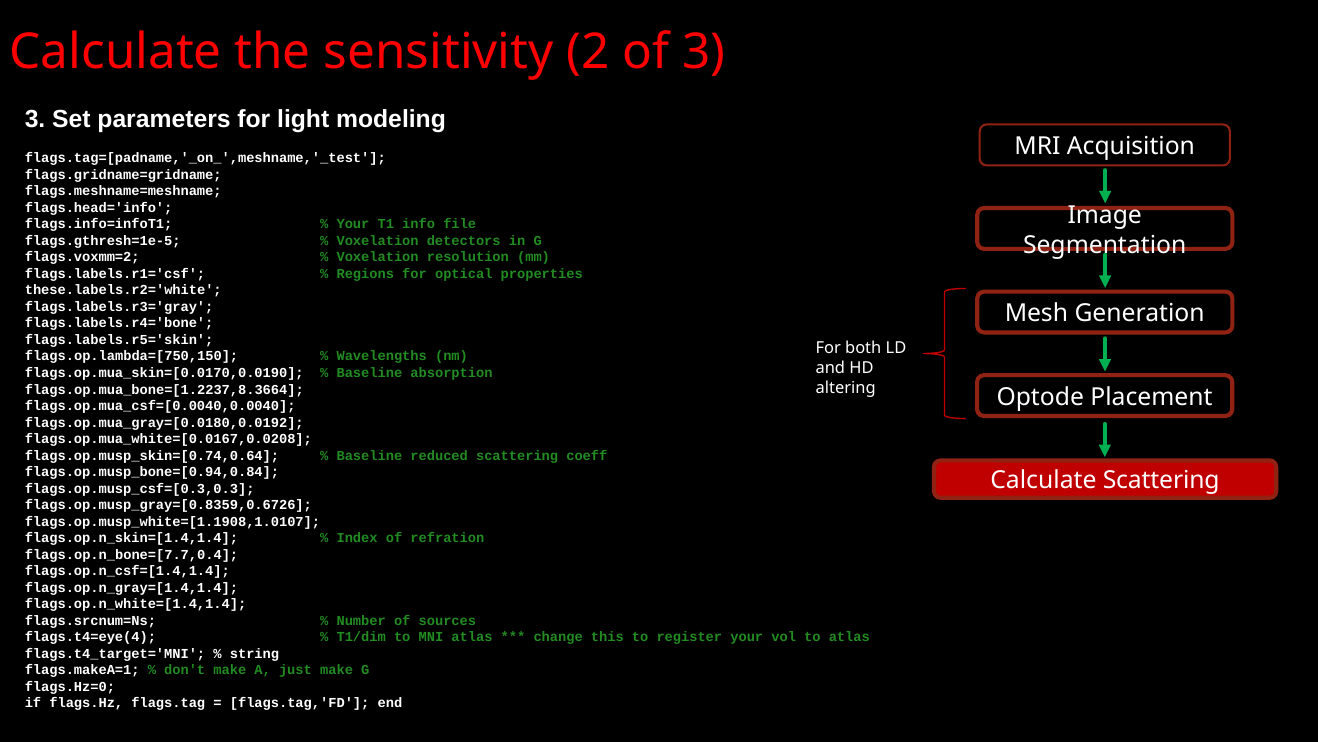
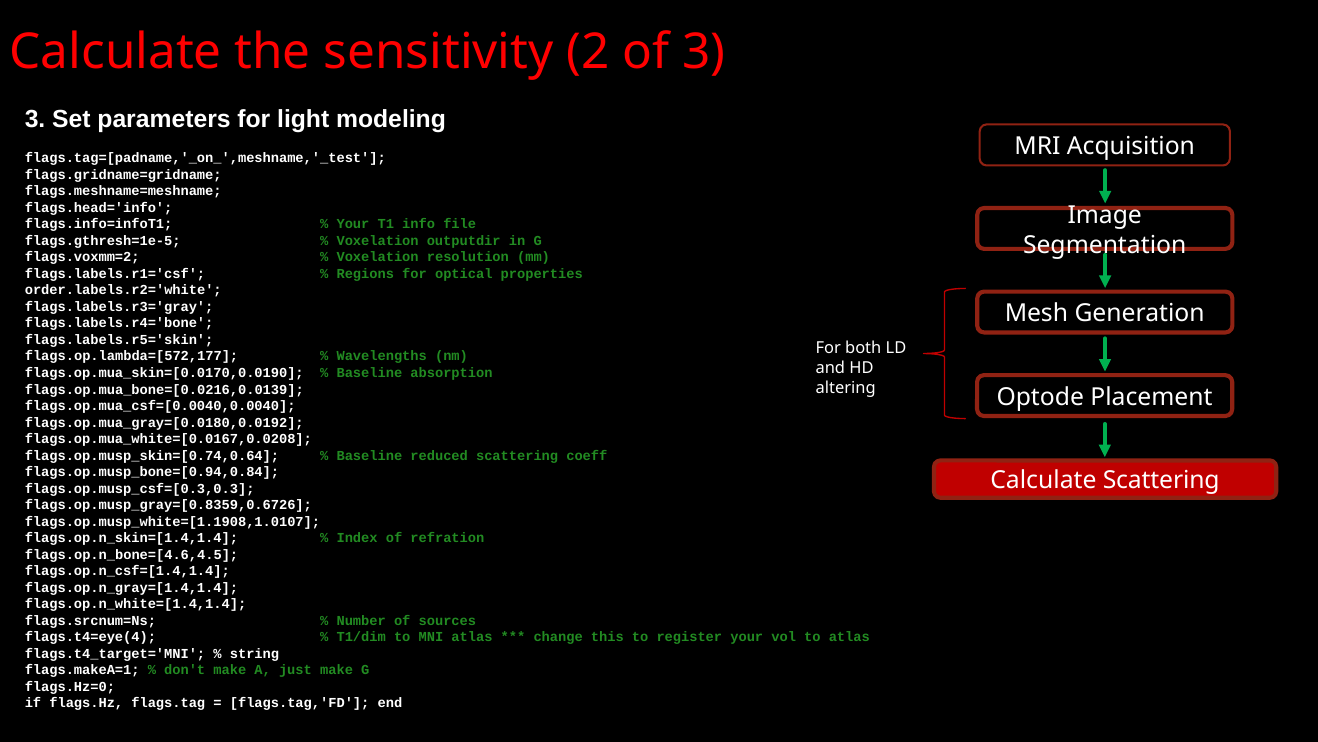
detectors: detectors -> outputdir (464, 241)
these.labels.r2='white: these.labels.r2='white -> order.labels.r2='white (123, 290)
flags.op.lambda=[750,150: flags.op.lambda=[750,150 -> flags.op.lambda=[572,177 (132, 356)
flags.op.mua_bone=[1.2237,8.3664: flags.op.mua_bone=[1.2237,8.3664 -> flags.op.mua_bone=[0.0216,0.0139 (164, 389)
flags.op.n_bone=[7.7,0.4: flags.op.n_bone=[7.7,0.4 -> flags.op.n_bone=[4.6,4.5 (132, 554)
